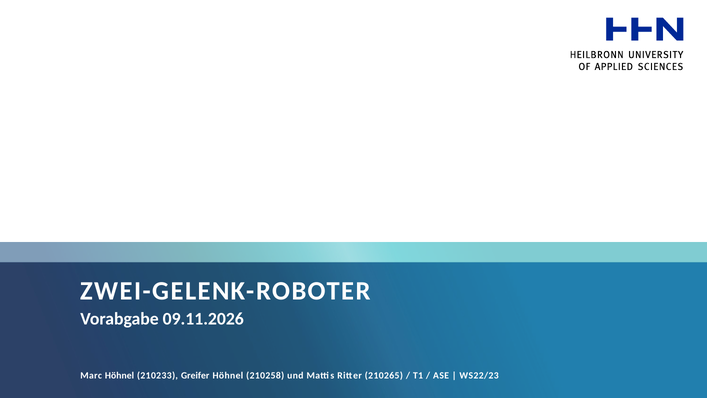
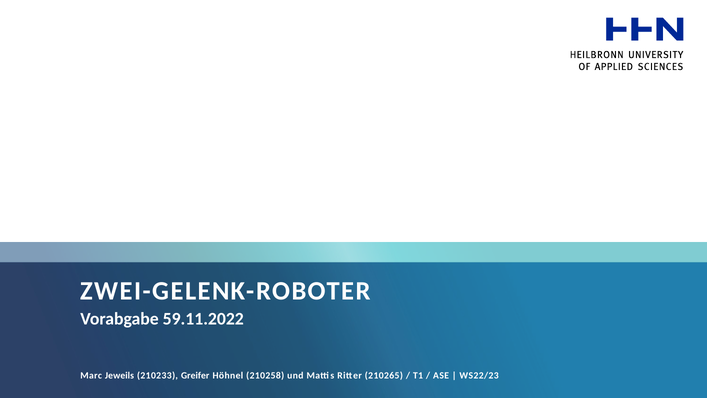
09.11.2026: 09.11.2026 -> 59.11.2022 (203, 319)
Marc Höhnel: Höhnel -> Jeweils (119, 375)
